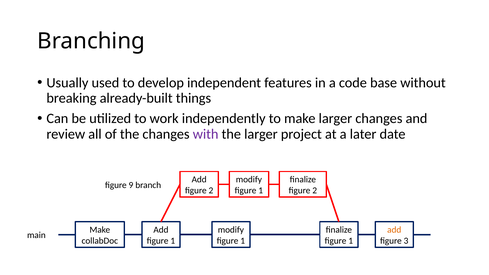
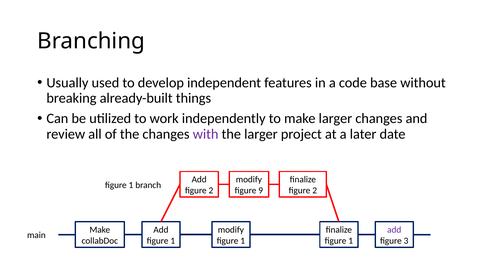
9: 9 -> 1 (131, 185)
1: 1 -> 9 (261, 190)
add colour: orange -> purple (394, 230)
